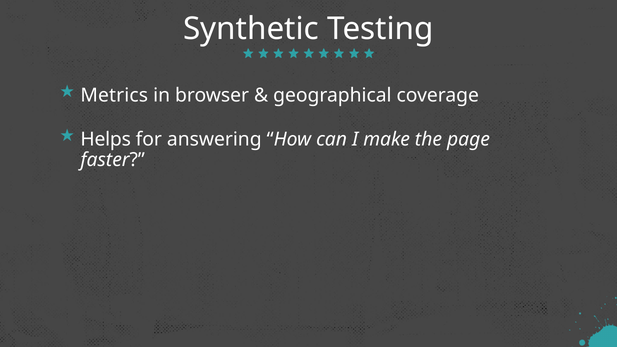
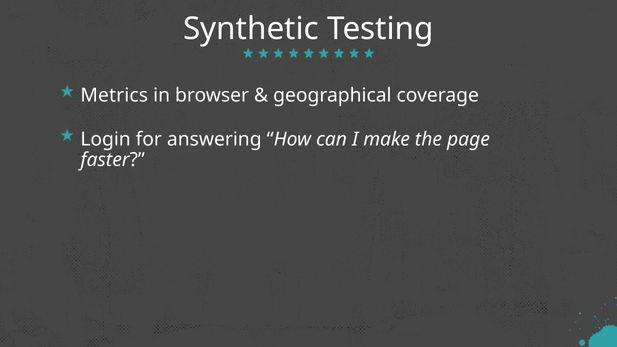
Helps: Helps -> Login (106, 139)
